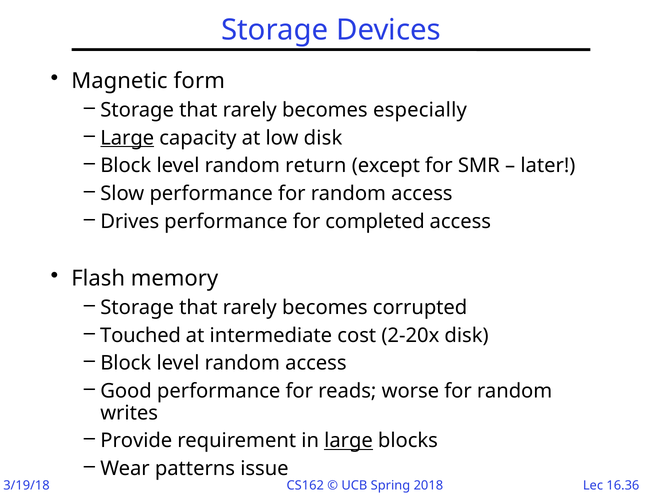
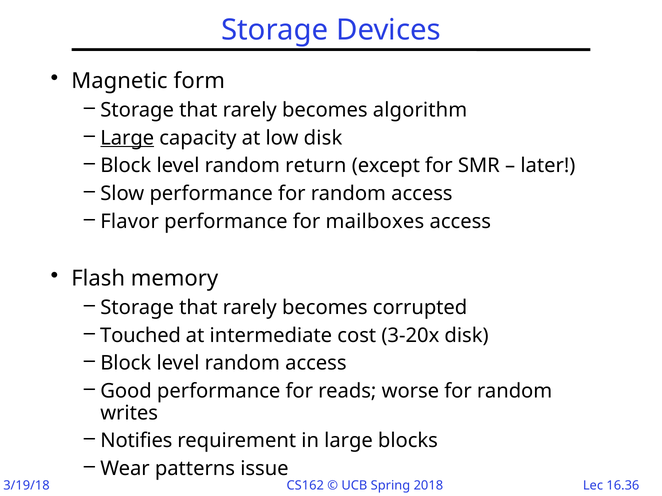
especially: especially -> algorithm (420, 110)
Drives: Drives -> Flavor (130, 222)
completed: completed -> mailboxes (375, 222)
2-20x: 2-20x -> 3-20x (410, 336)
Provide: Provide -> Notifies (136, 441)
large underline: present -> none (349, 441)
